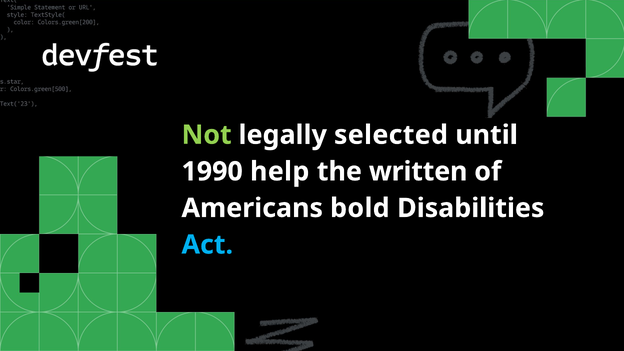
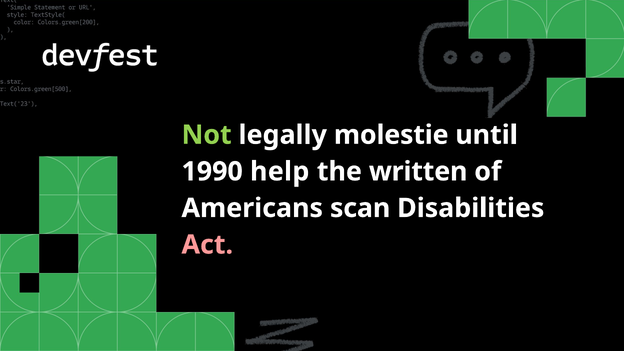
selected: selected -> molestie (391, 135)
bold: bold -> scan (360, 208)
Act colour: light blue -> pink (207, 245)
